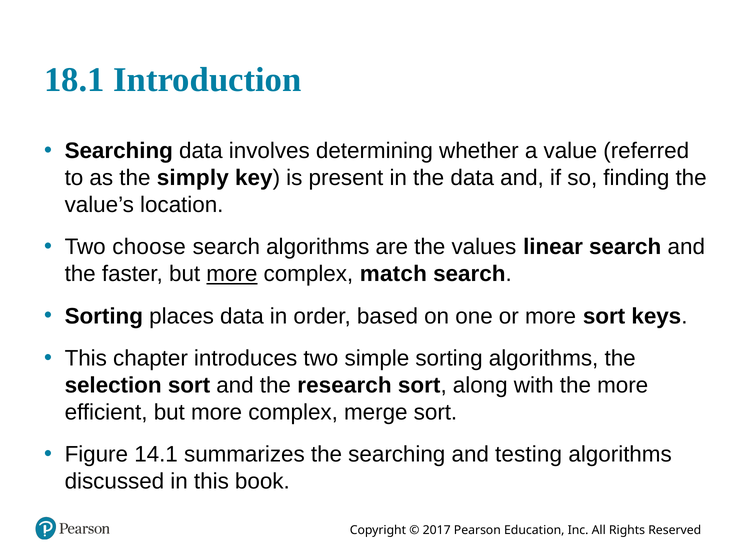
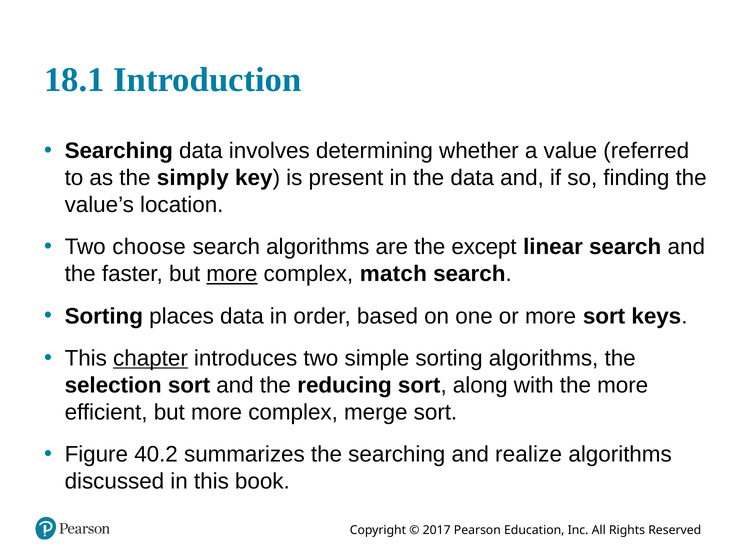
values: values -> except (484, 247)
chapter underline: none -> present (150, 359)
research: research -> reducing (345, 386)
14.1: 14.1 -> 40.2 (156, 455)
testing: testing -> realize (529, 455)
